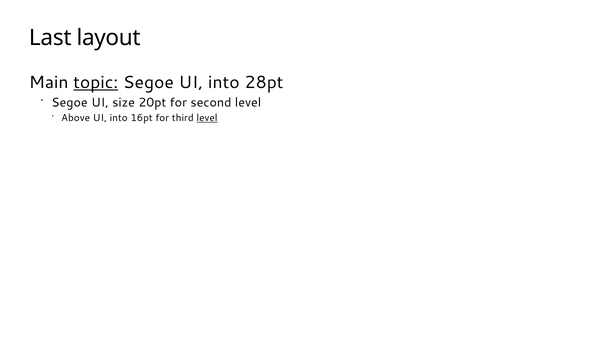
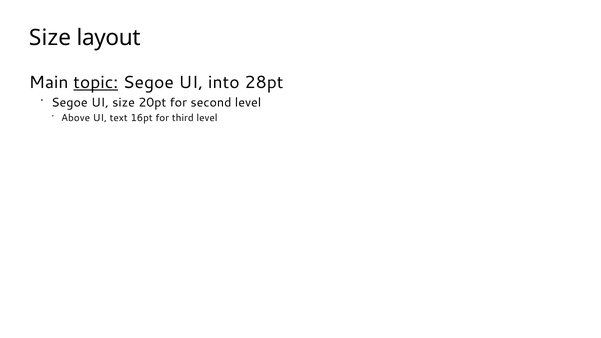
Last: Last -> Size (50, 38)
into: into -> text (119, 118)
level underline: present -> none (207, 118)
